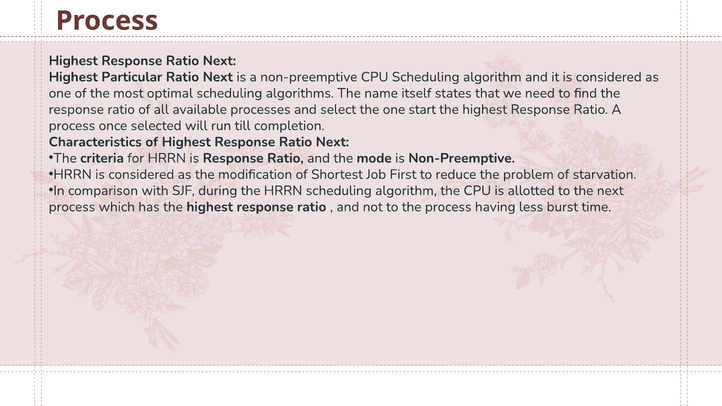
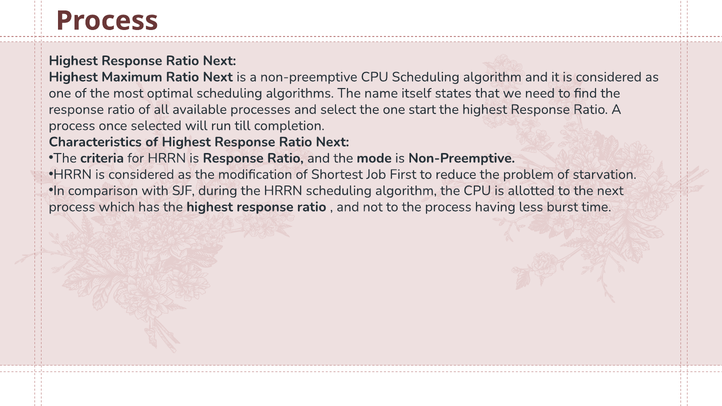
Particular: Particular -> Maximum (132, 77)
